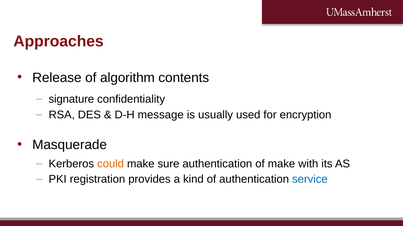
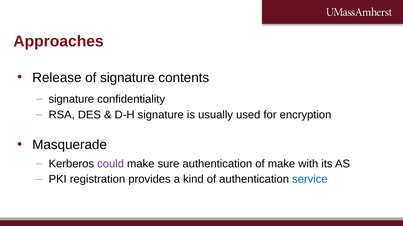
of algorithm: algorithm -> signature (127, 78)
D-H message: message -> signature (161, 115)
could colour: orange -> purple (111, 164)
